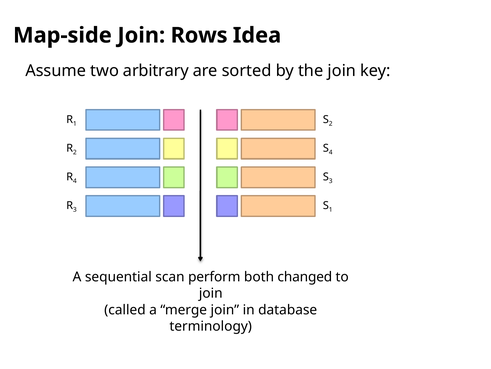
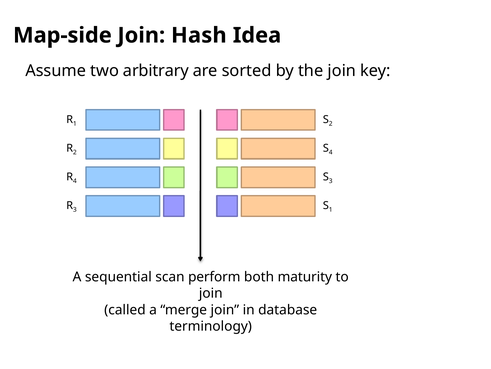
Rows: Rows -> Hash (199, 35)
changed: changed -> maturity (305, 276)
